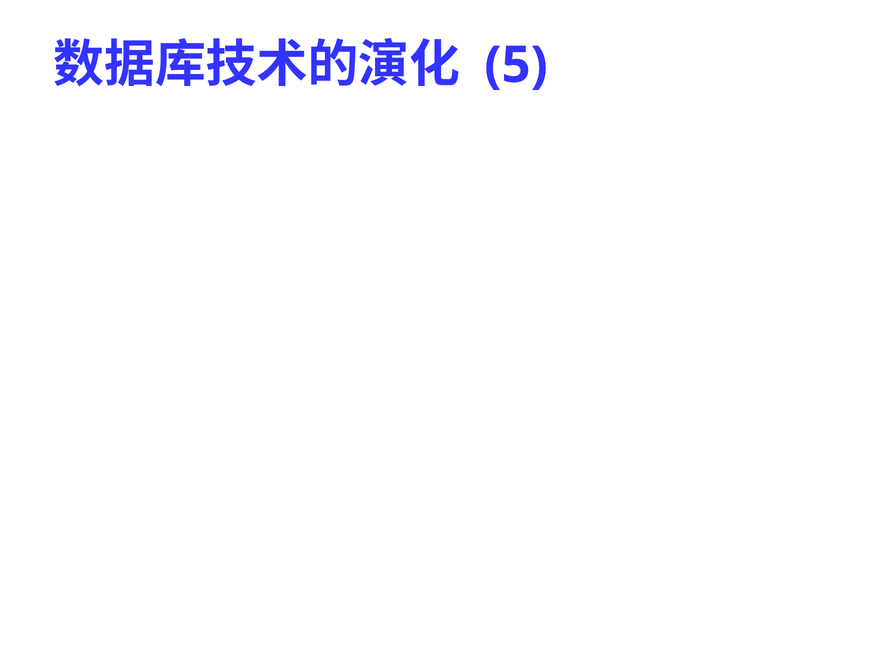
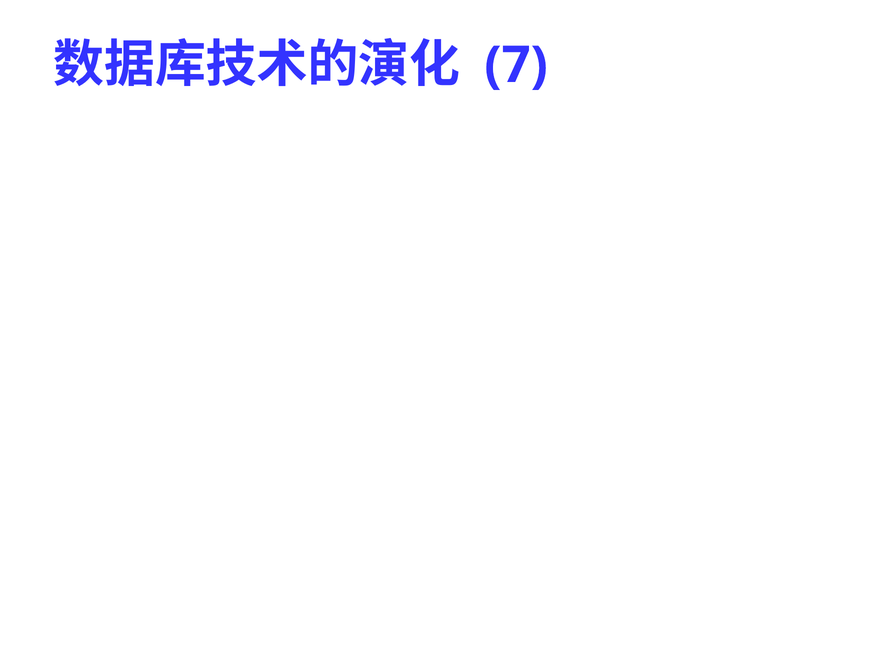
5: 5 -> 7 (516, 65)
